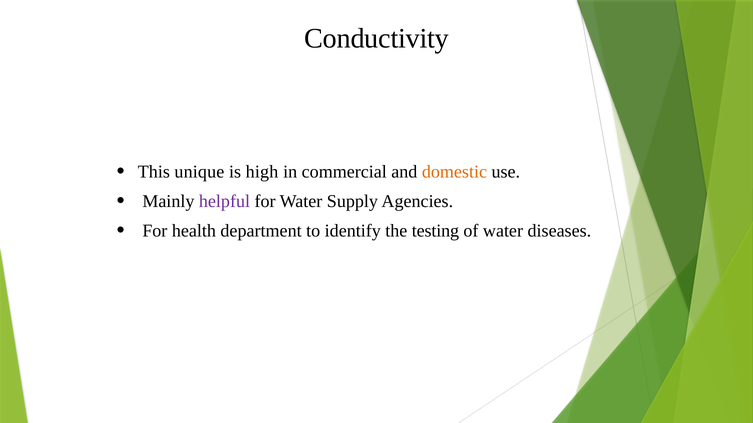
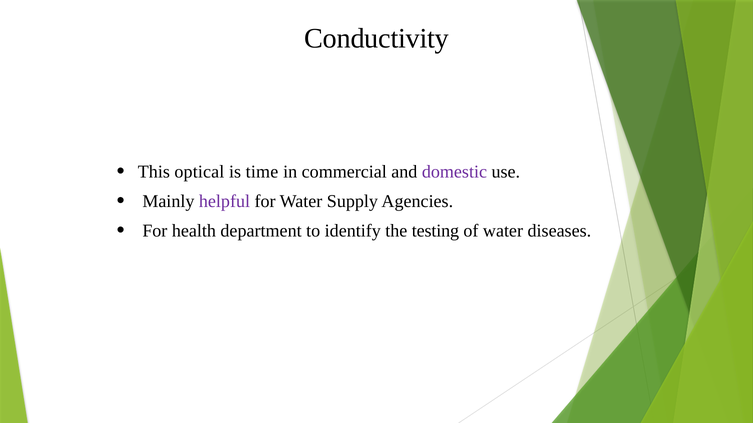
unique: unique -> optical (199, 172)
high: high -> time (262, 172)
domestic colour: orange -> purple (454, 172)
